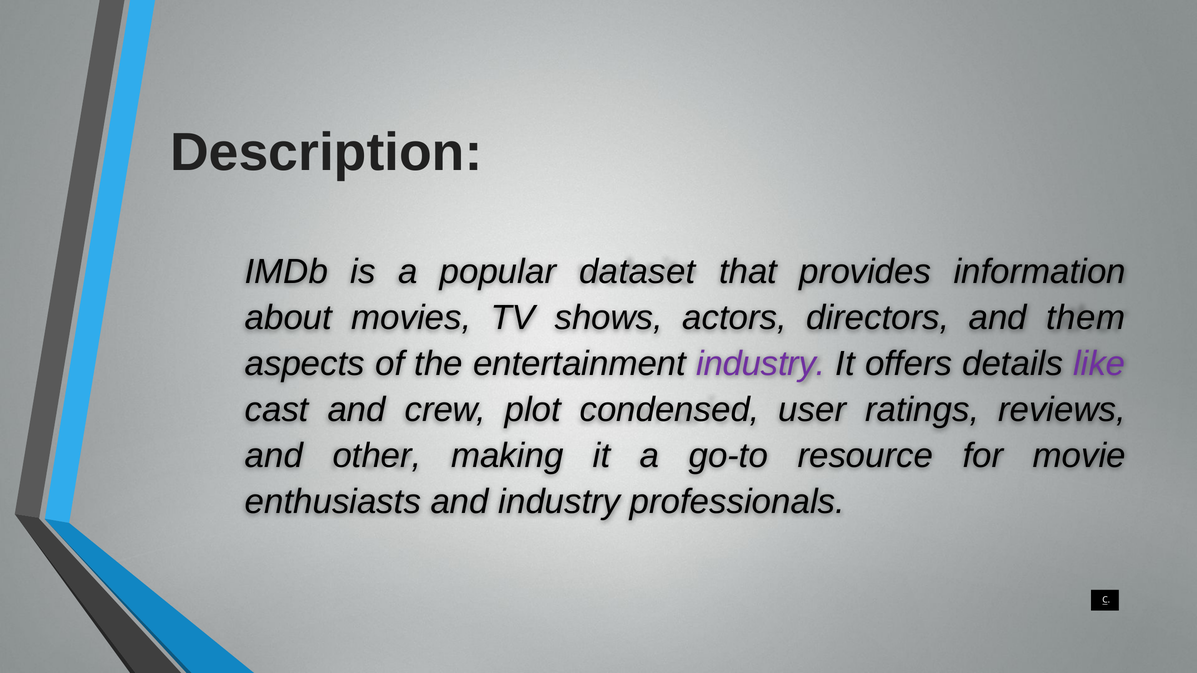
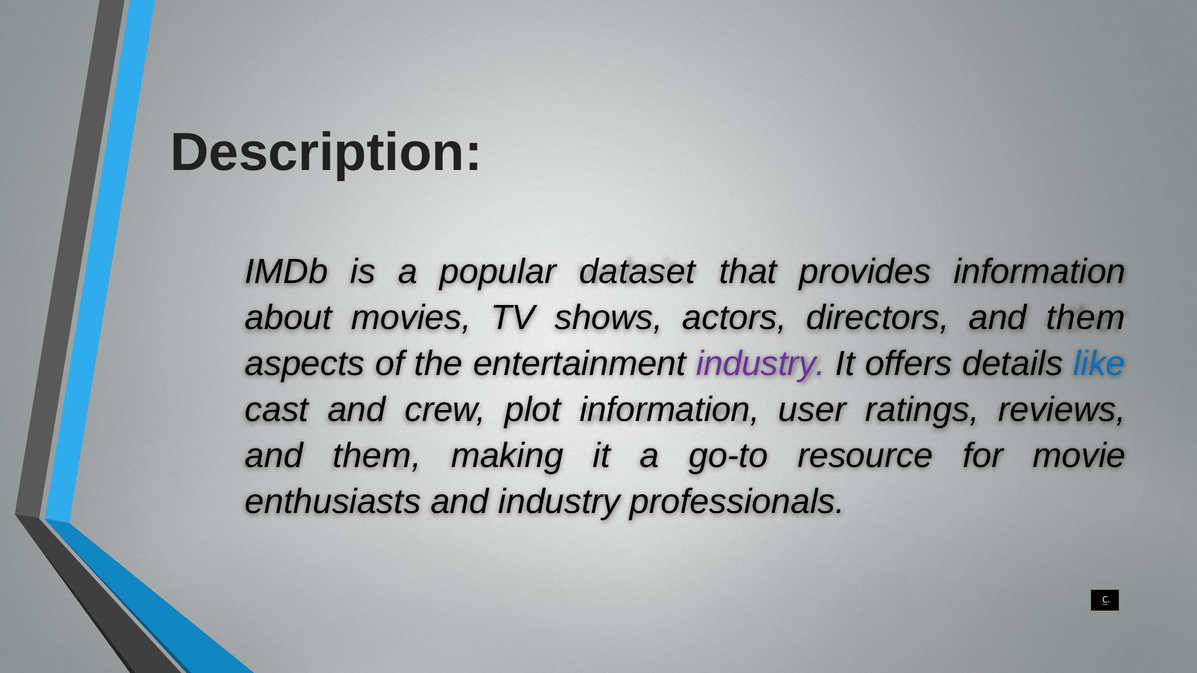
like colour: purple -> blue (1099, 364)
plot condensed: condensed -> information (670, 410)
other: other -> them (377, 456)
